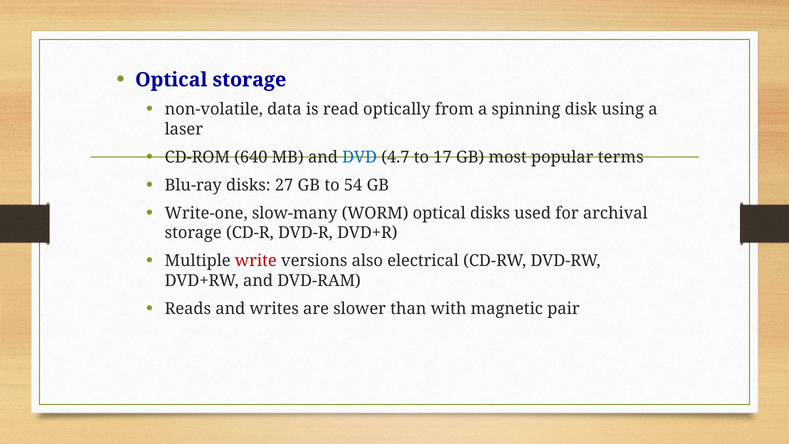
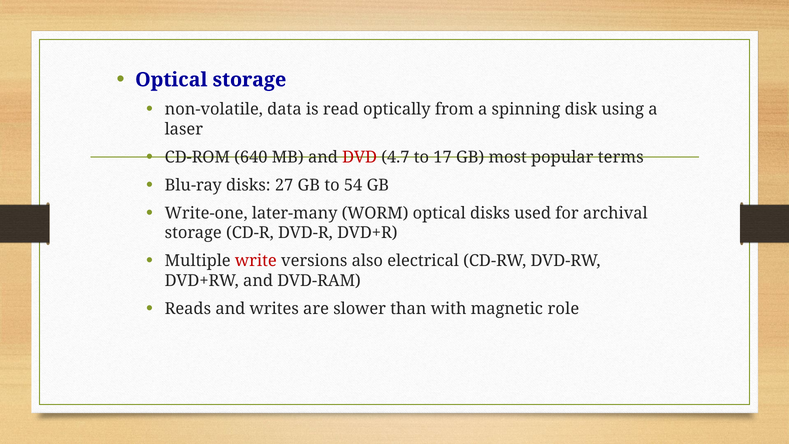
DVD colour: blue -> red (360, 157)
slow-many: slow-many -> later-many (295, 213)
pair: pair -> role (563, 309)
